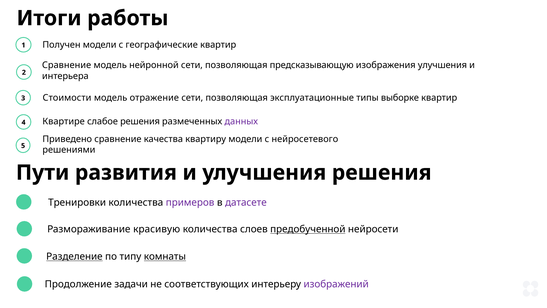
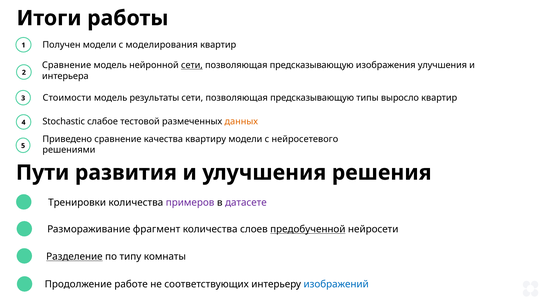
географические: географические -> моделирования (162, 45)
сети underline: none -> present (192, 65)
отражение: отражение -> результаты (154, 98)
эксплуатационные: эксплуатационные -> предсказывающую (312, 98)
выборке: выборке -> выросло (400, 98)
Квартире: Квартире -> Stochastic (64, 121)
слабое решения: решения -> тестовой (140, 121)
данных colour: purple -> orange (241, 121)
красивую: красивую -> фрагмент (157, 229)
комнаты underline: present -> none (165, 256)
задачи: задачи -> работе (131, 284)
изображений colour: purple -> blue (336, 284)
